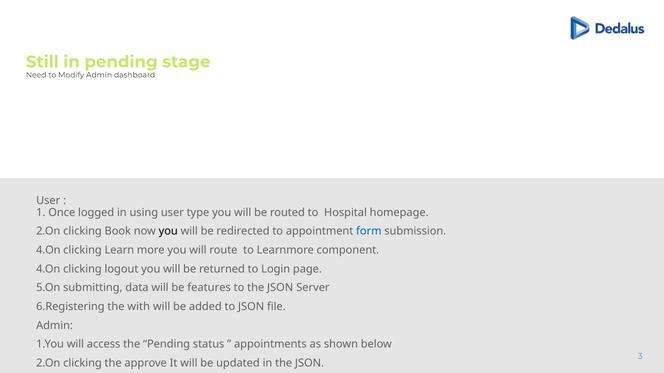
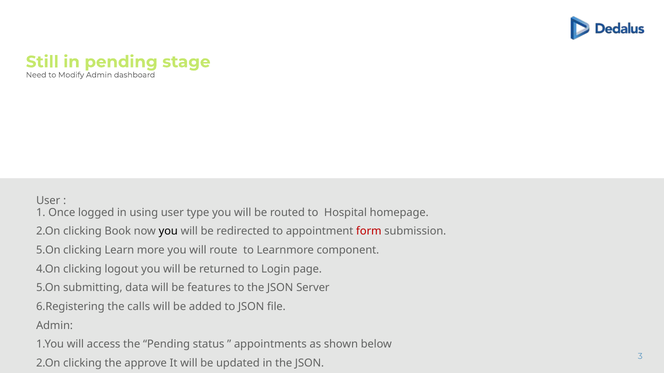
form colour: blue -> red (369, 232)
4.On: 4.On -> 5.On (48, 251)
with: with -> calls (139, 307)
